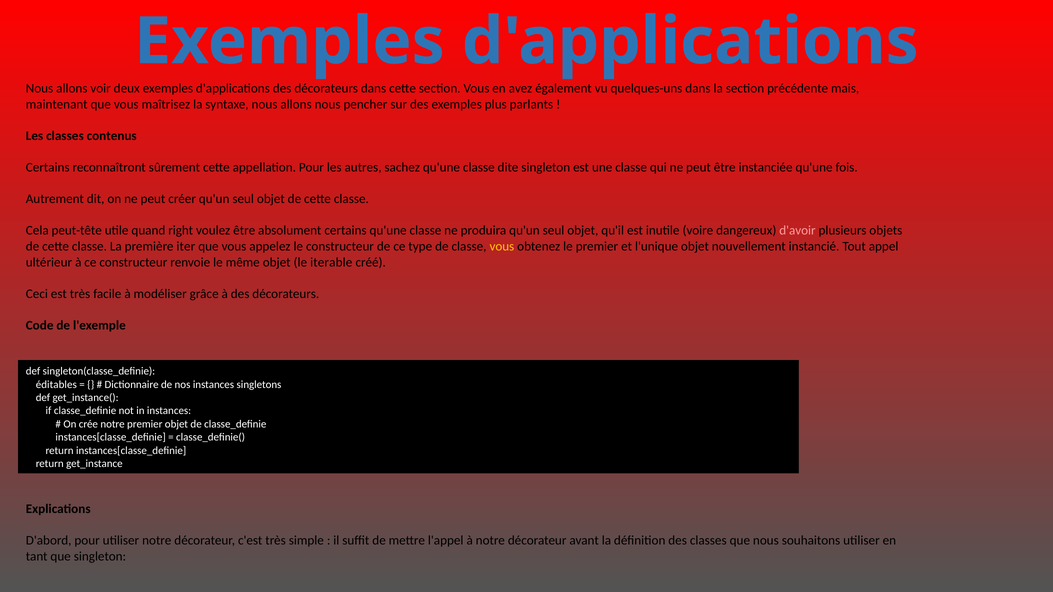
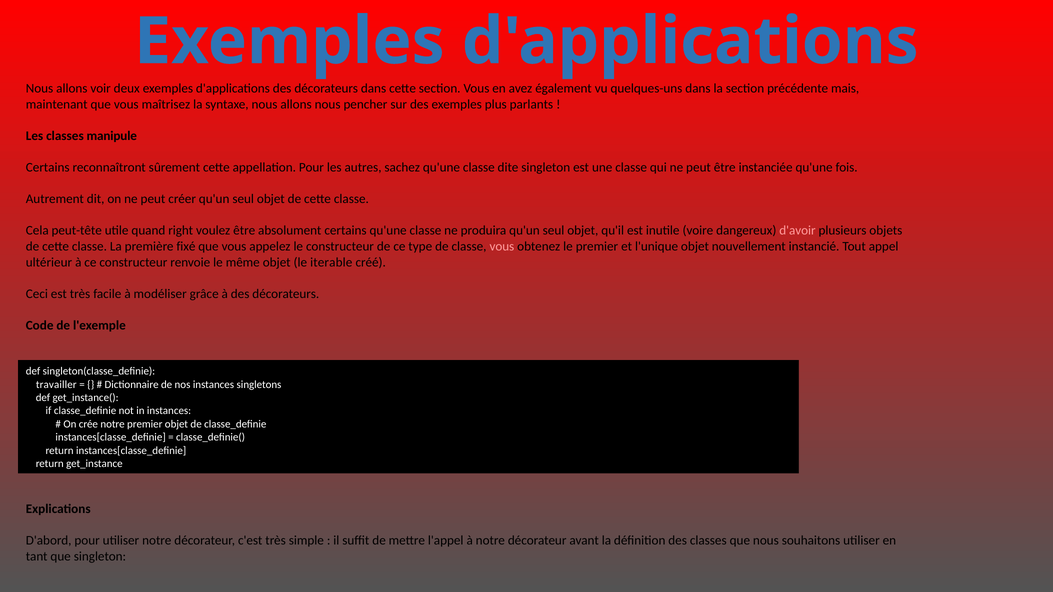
contenus: contenus -> manipule (112, 136)
iter: iter -> fixé (186, 247)
vous colour: yellow -> pink (502, 247)
éditables: éditables -> travailler (56, 385)
